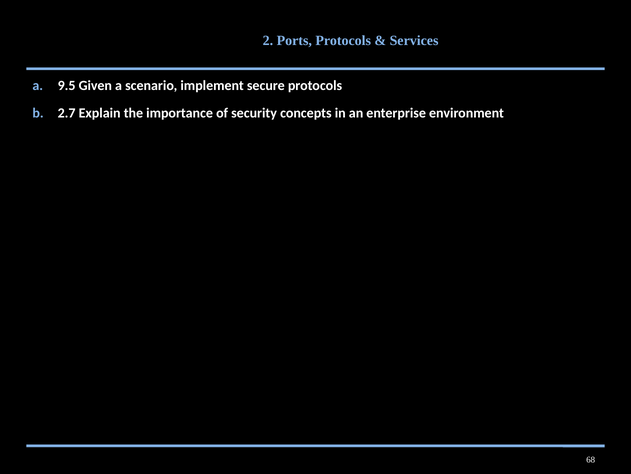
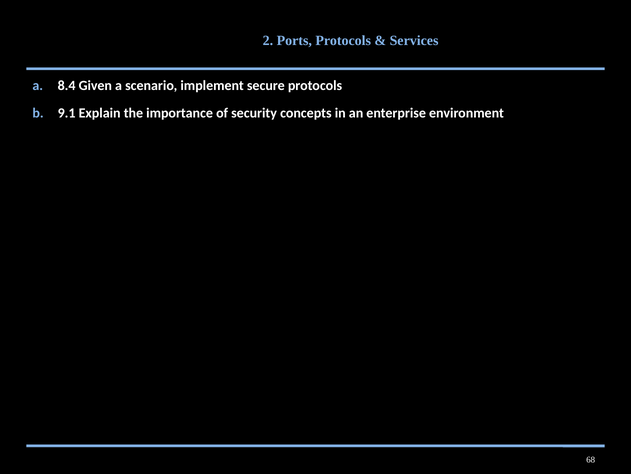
9.5: 9.5 -> 8.4 (67, 86)
2.7: 2.7 -> 9.1 (67, 113)
